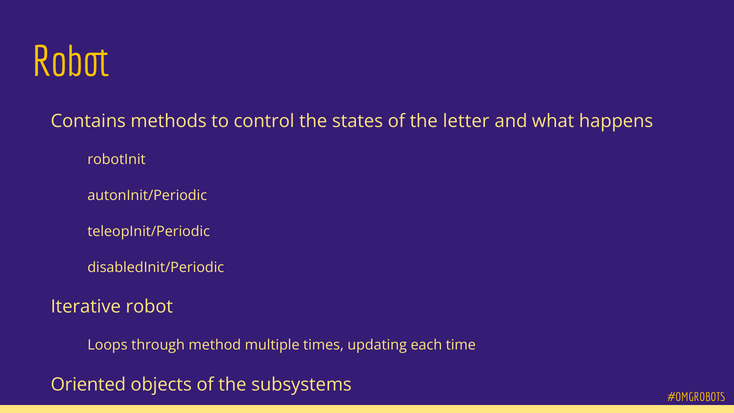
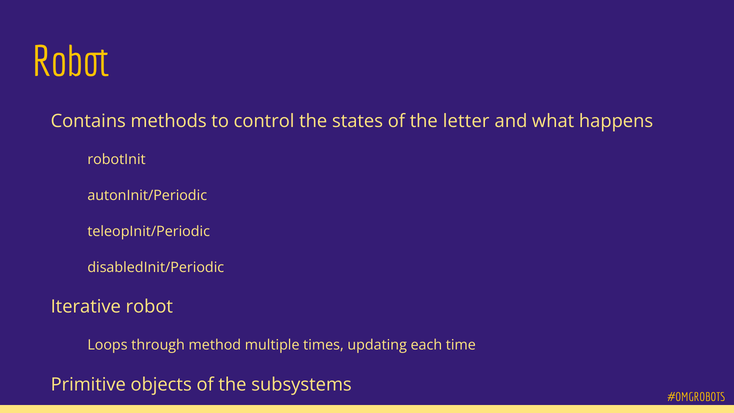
Oriented: Oriented -> Primitive (88, 384)
